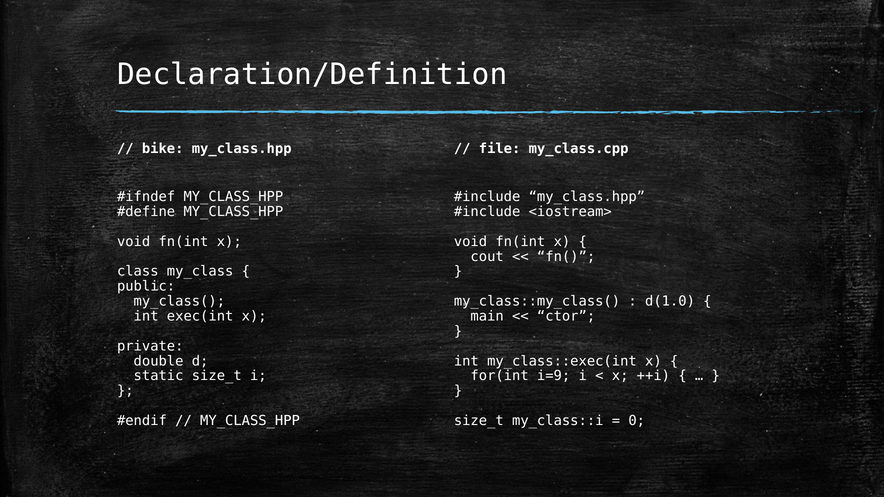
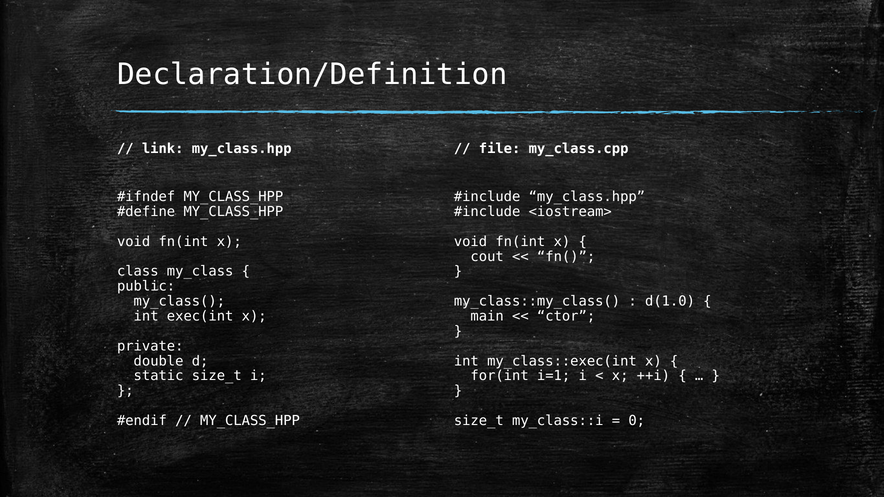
bike: bike -> link (163, 149)
i=9: i=9 -> i=1 (554, 376)
